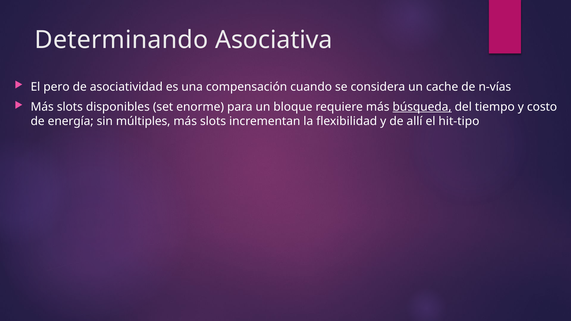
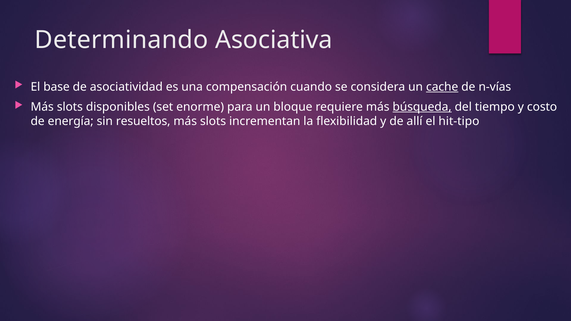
pero: pero -> base (56, 87)
cache underline: none -> present (442, 87)
múltiples: múltiples -> resueltos (143, 121)
